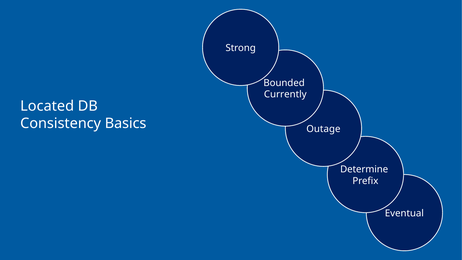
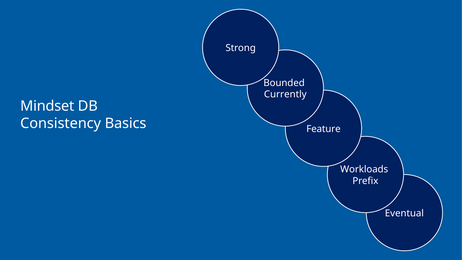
Located: Located -> Mindset (47, 106)
Outage: Outage -> Feature (323, 129)
Determine: Determine -> Workloads (364, 169)
